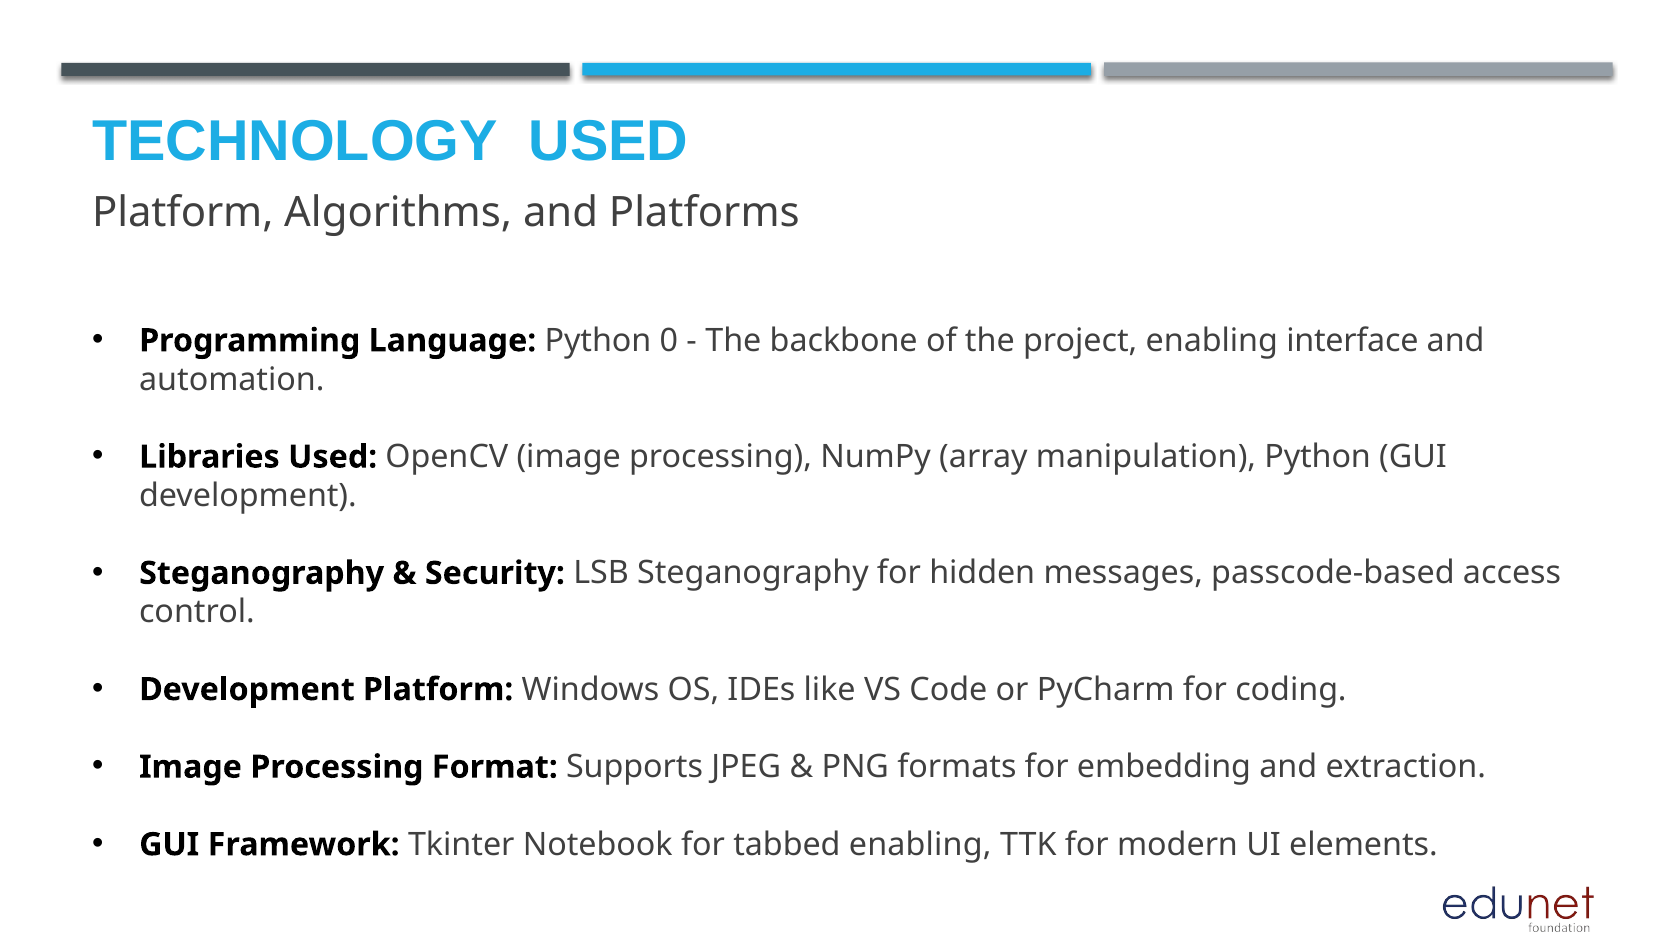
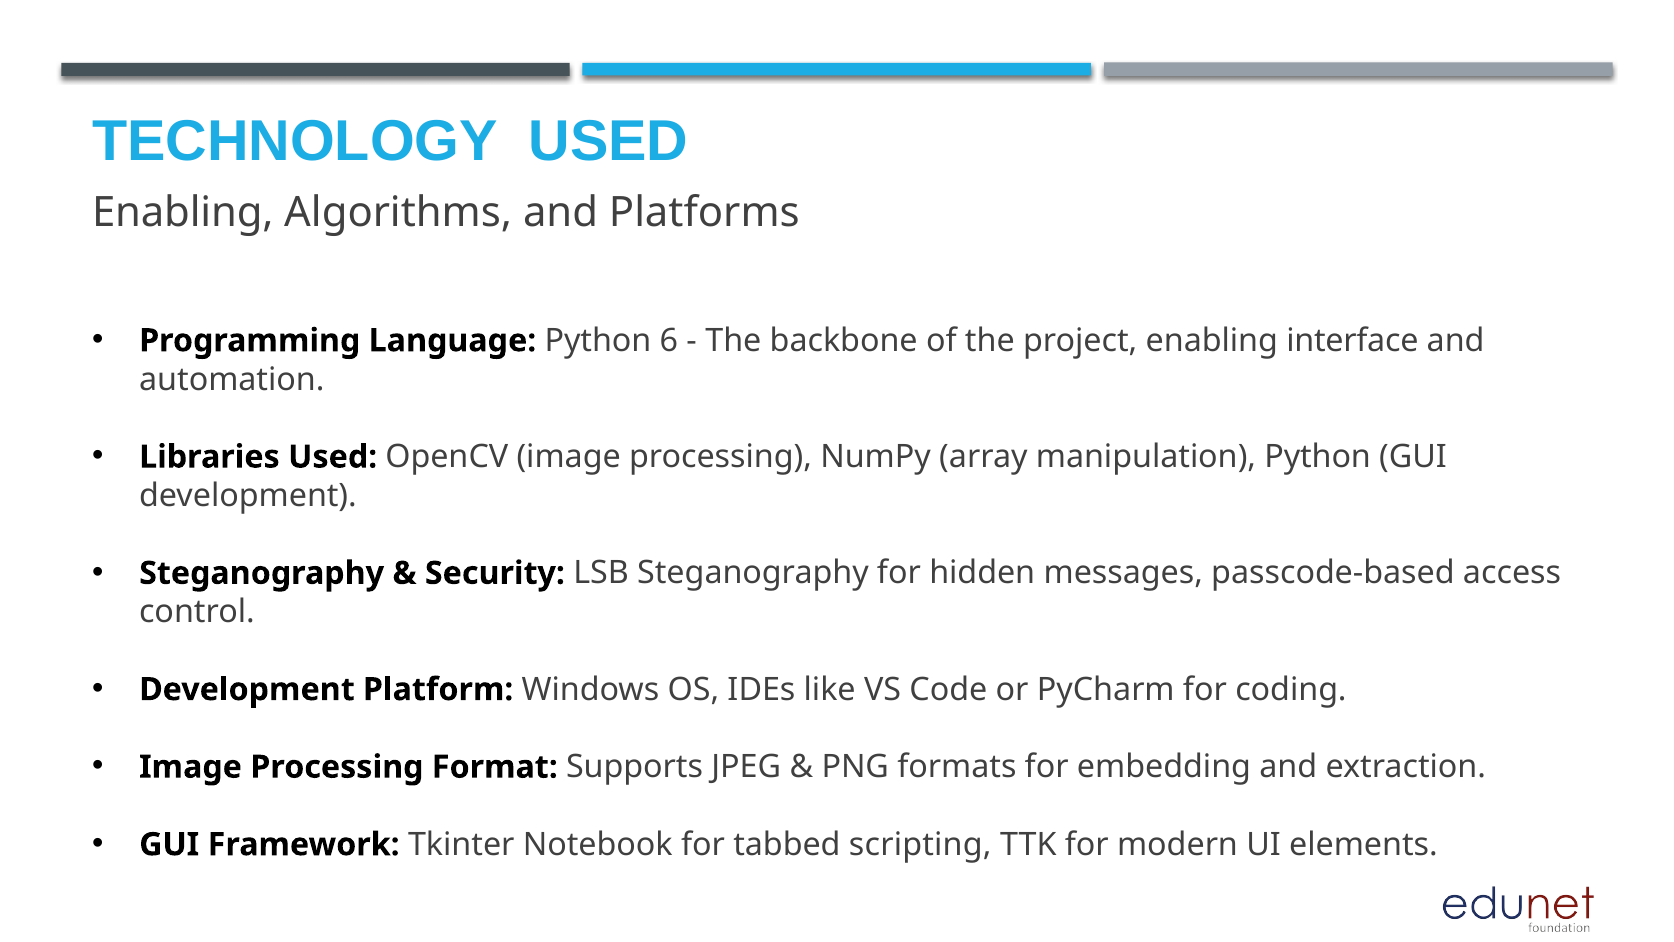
Platform: Platform -> Enabling (183, 213)
0: 0 -> 6 (669, 340)
tabbed enabling: enabling -> scripting (920, 844)
